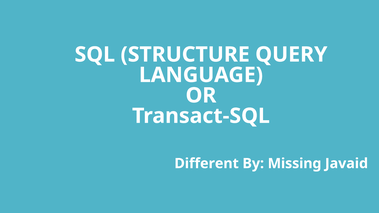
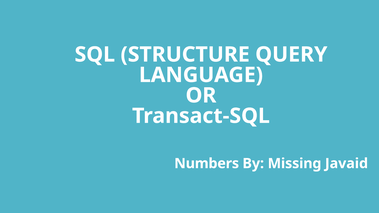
Different: Different -> Numbers (207, 164)
